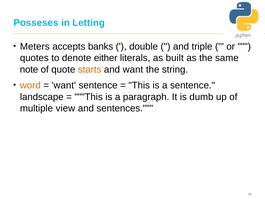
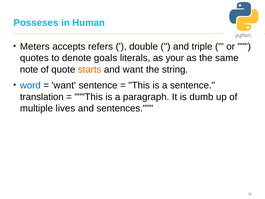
Letting: Letting -> Human (89, 23)
banks: banks -> refers (101, 46)
either: either -> goals (106, 58)
built: built -> your (175, 58)
word colour: orange -> blue (30, 85)
landscape: landscape -> translation (42, 97)
view: view -> lives (65, 108)
